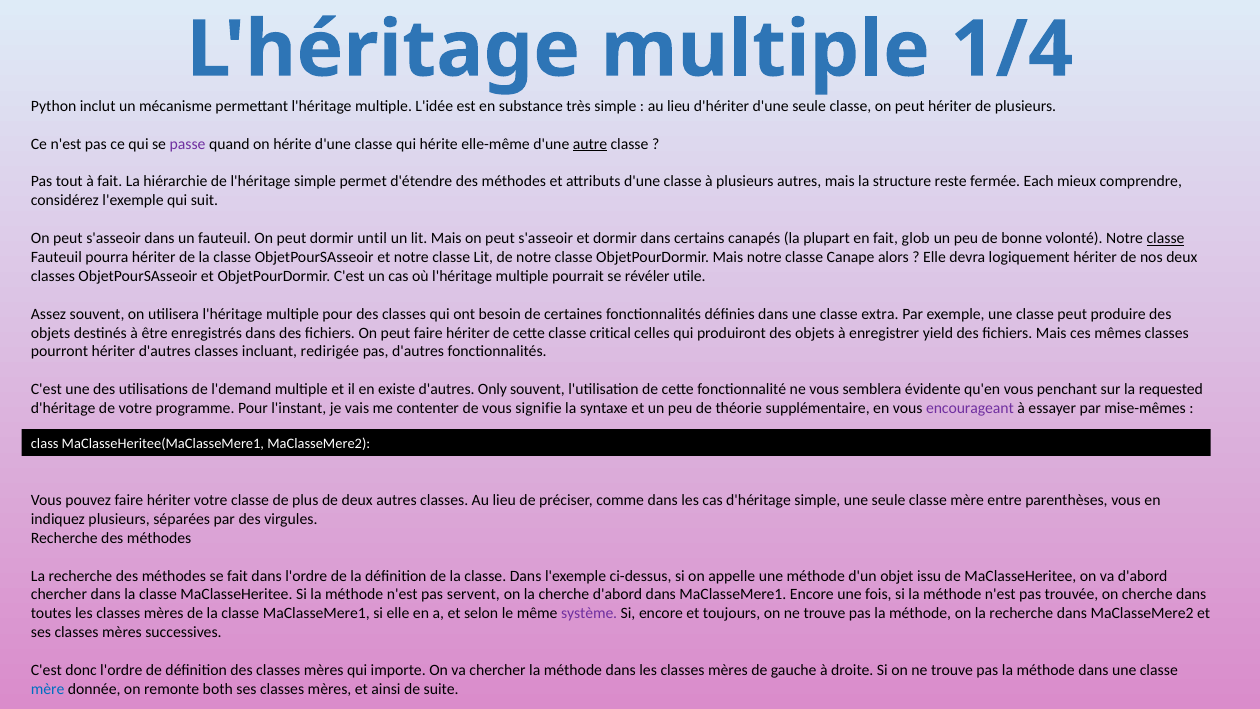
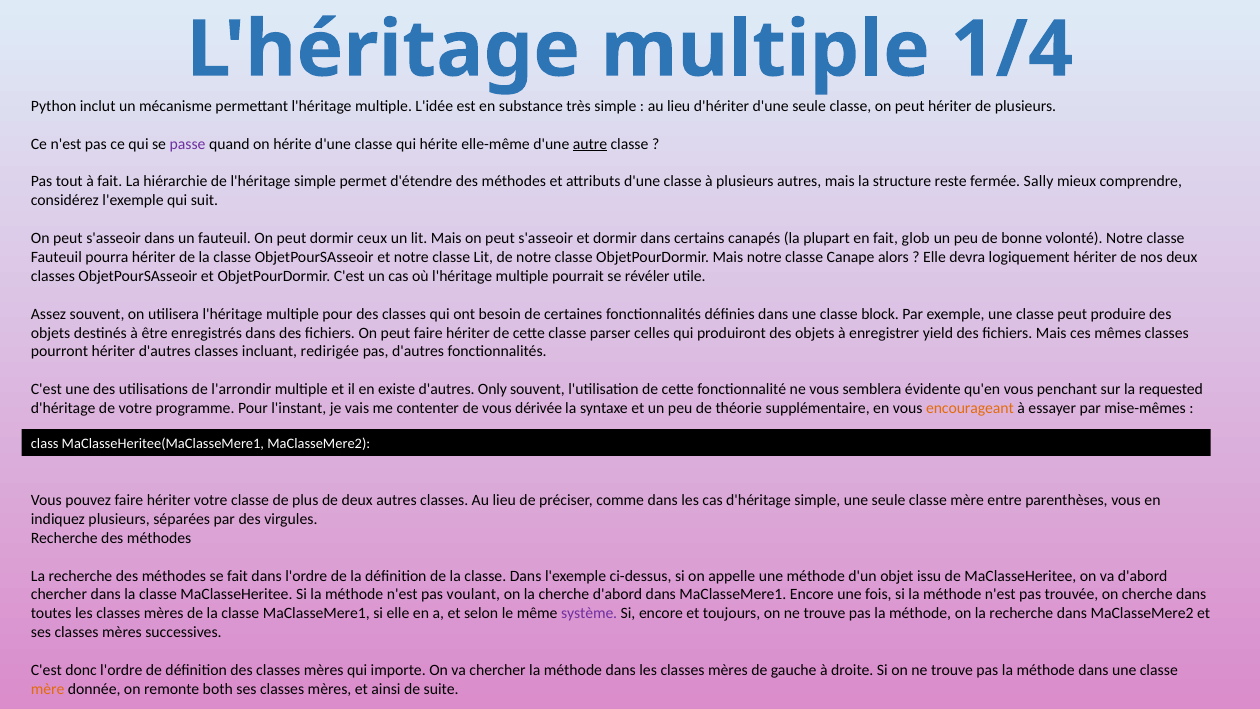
Each: Each -> Sally (1039, 182)
until: until -> ceux (372, 238)
classe underline: present -> none (1166, 238)
extra: extra -> block (880, 314)
critical: critical -> parser (610, 333)
l'demand: l'demand -> l'arrondir (241, 389)
signifie: signifie -> dérivée (539, 408)
encourageant colour: purple -> orange (970, 408)
servent: servent -> voulant (473, 595)
mère colour: blue -> orange (48, 689)
